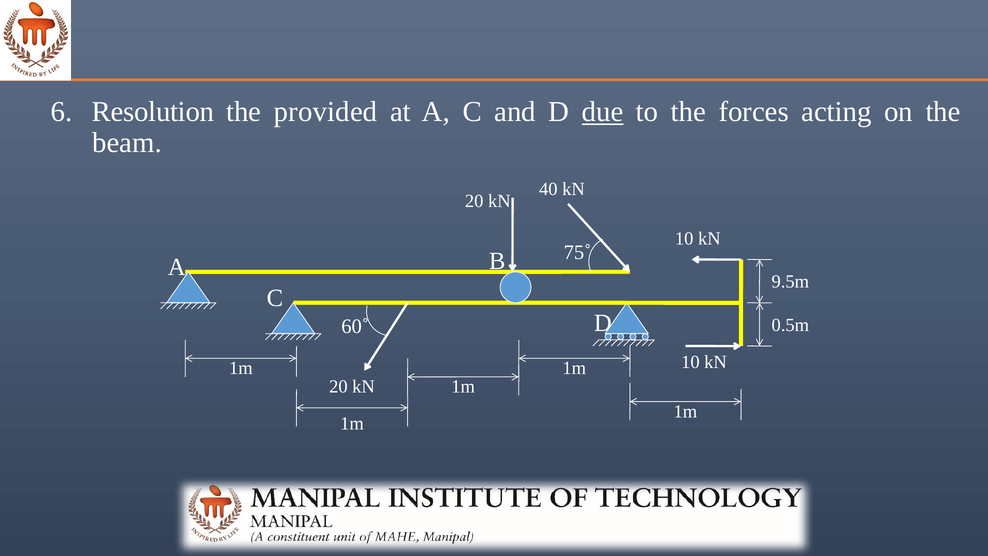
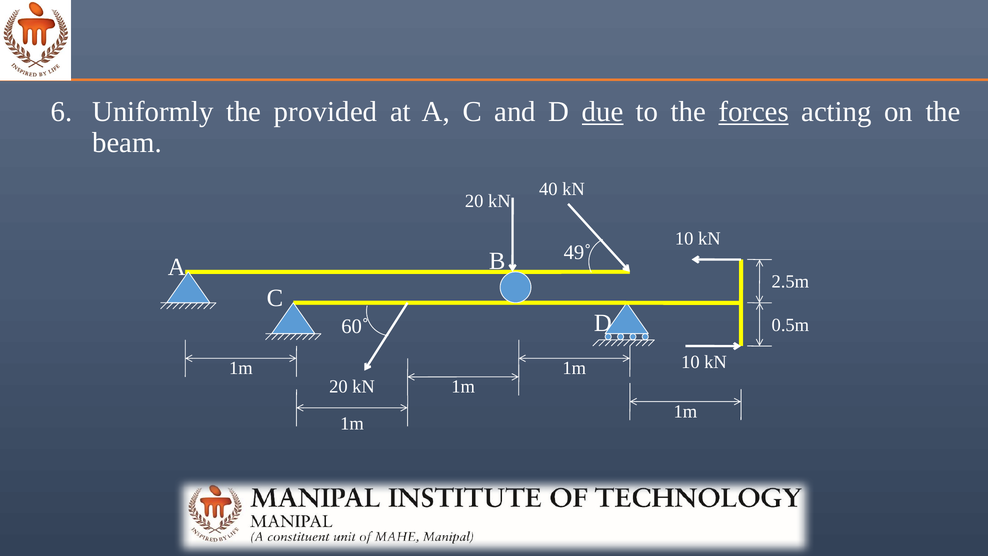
Resolution: Resolution -> Uniformly (153, 112)
forces underline: none -> present (754, 112)
75˚: 75˚ -> 49˚ (577, 252)
9.5m: 9.5m -> 2.5m (790, 282)
